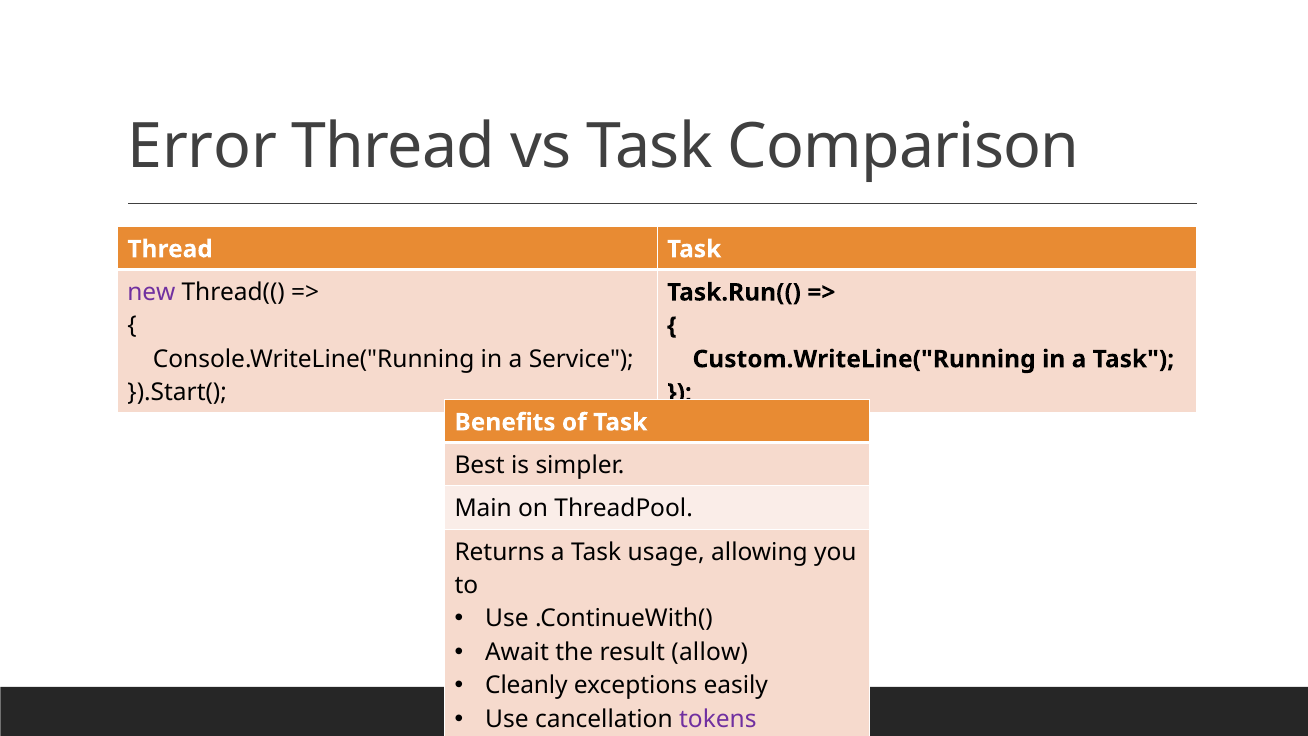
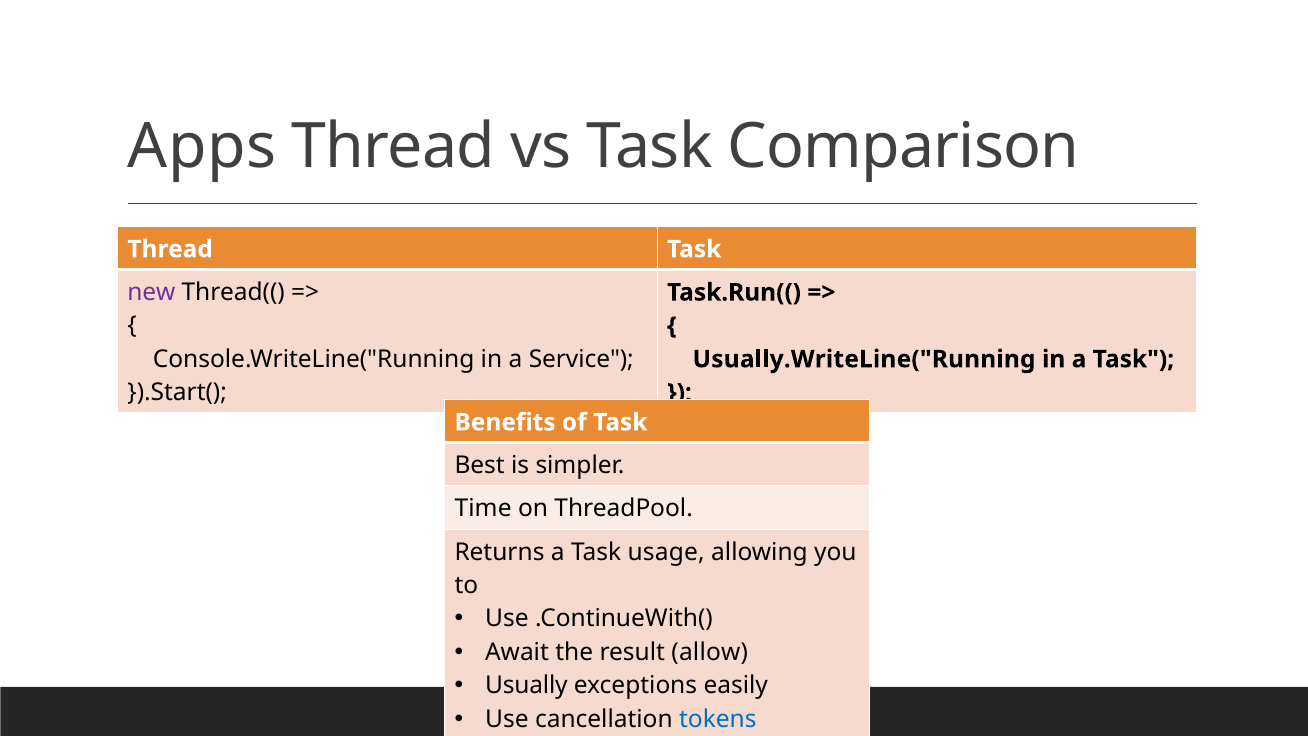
Error: Error -> Apps (202, 147)
Custom.WriteLine("Running: Custom.WriteLine("Running -> Usually.WriteLine("Running (864, 359)
Main: Main -> Time (483, 509)
Cleanly: Cleanly -> Usually (526, 685)
tokens colour: purple -> blue (718, 719)
